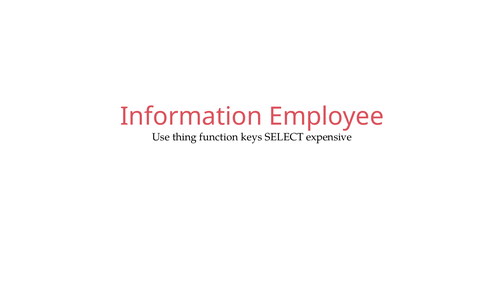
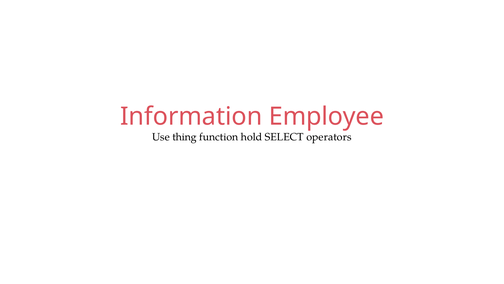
keys: keys -> hold (252, 137)
expensive: expensive -> operators (329, 137)
